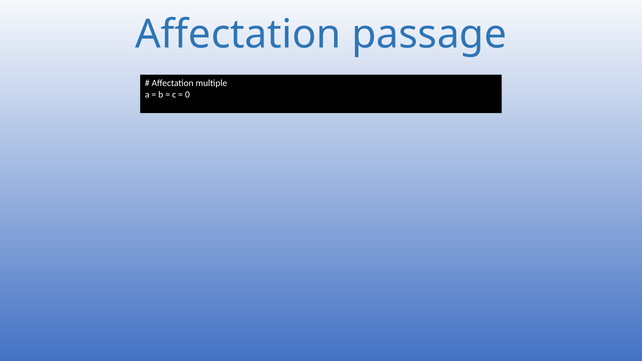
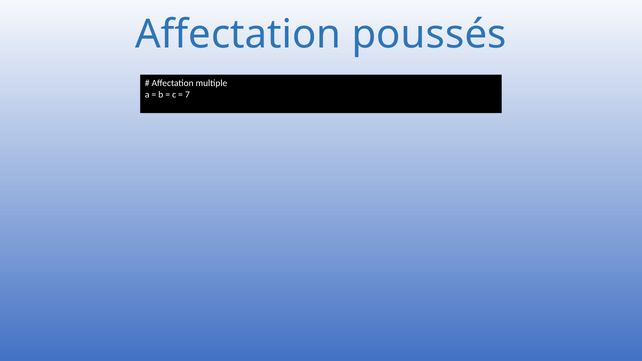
passage: passage -> poussés (429, 35)
0: 0 -> 7 (187, 95)
